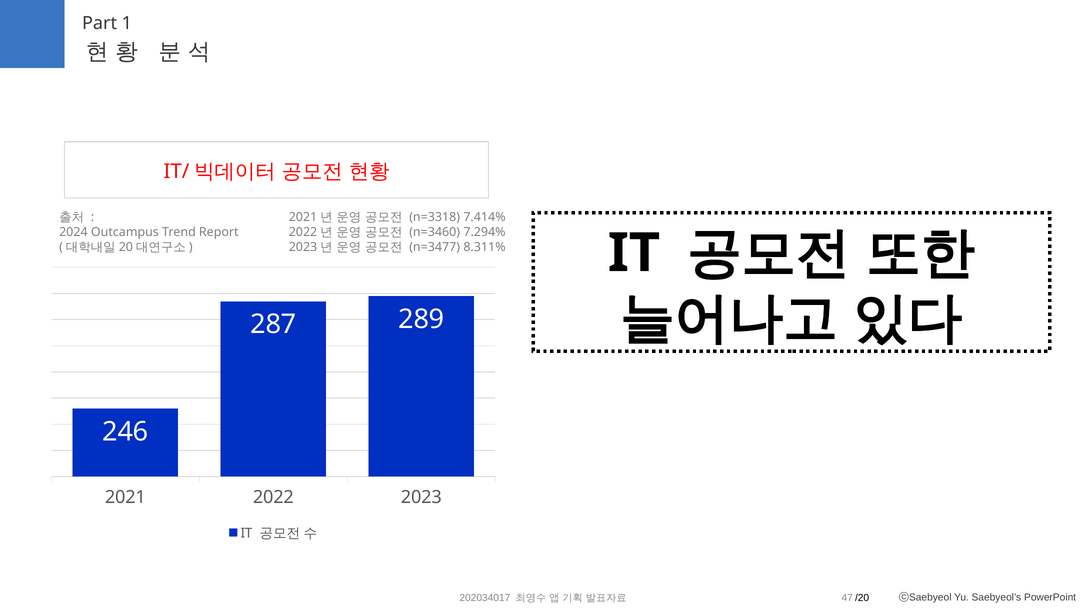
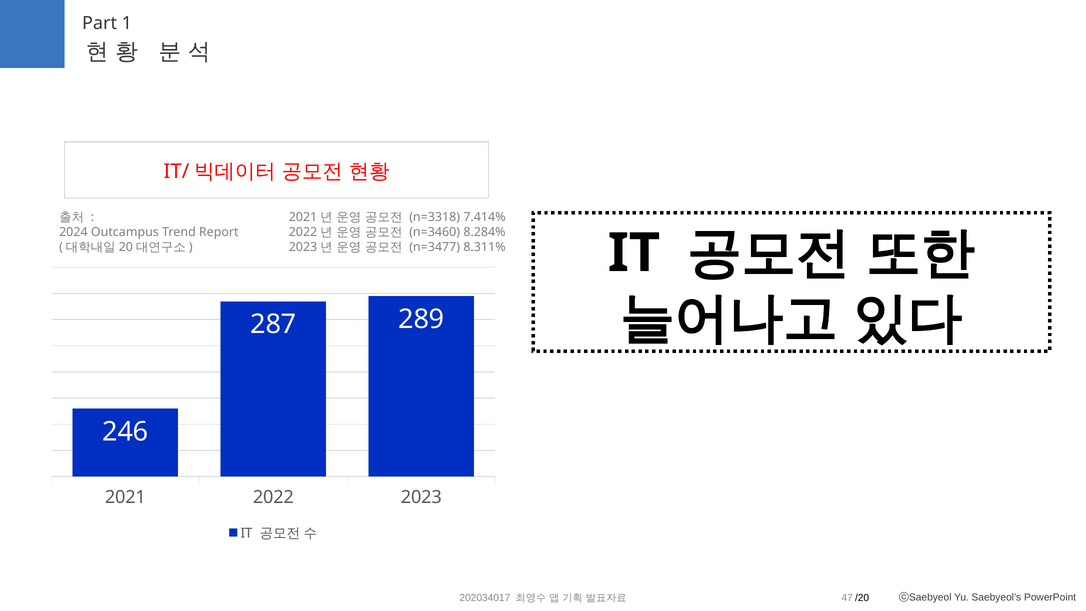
7.294%: 7.294% -> 8.284% (484, 232)
